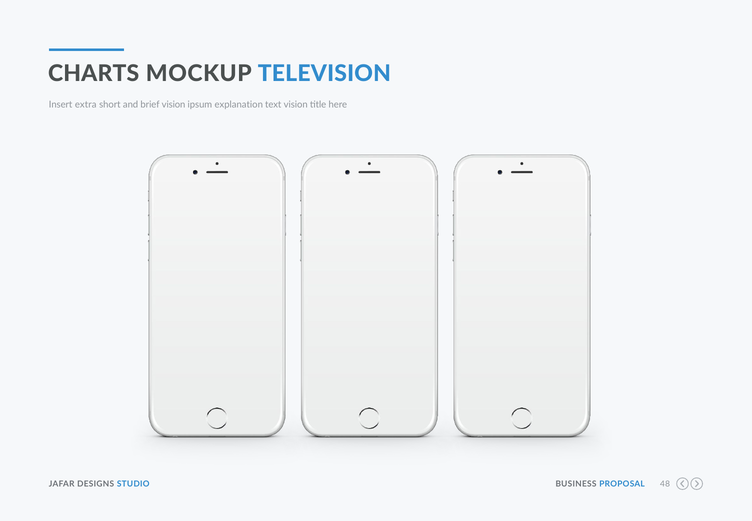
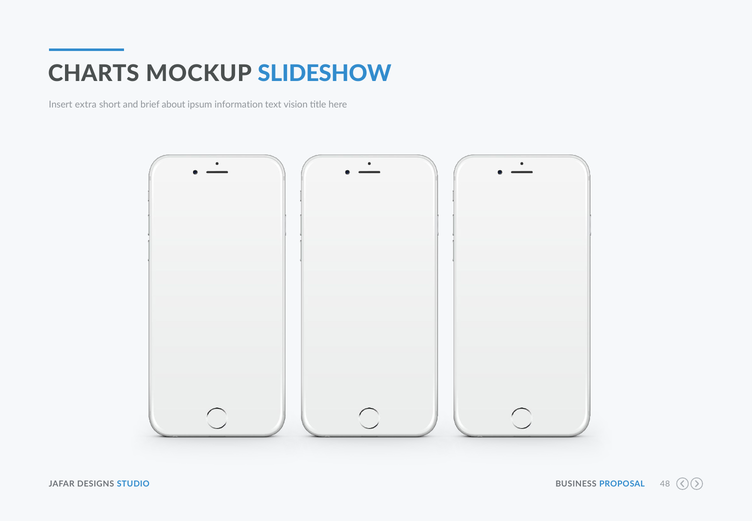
TELEVISION: TELEVISION -> SLIDESHOW (325, 74)
brief vision: vision -> about (174, 105)
explanation: explanation -> information (239, 105)
